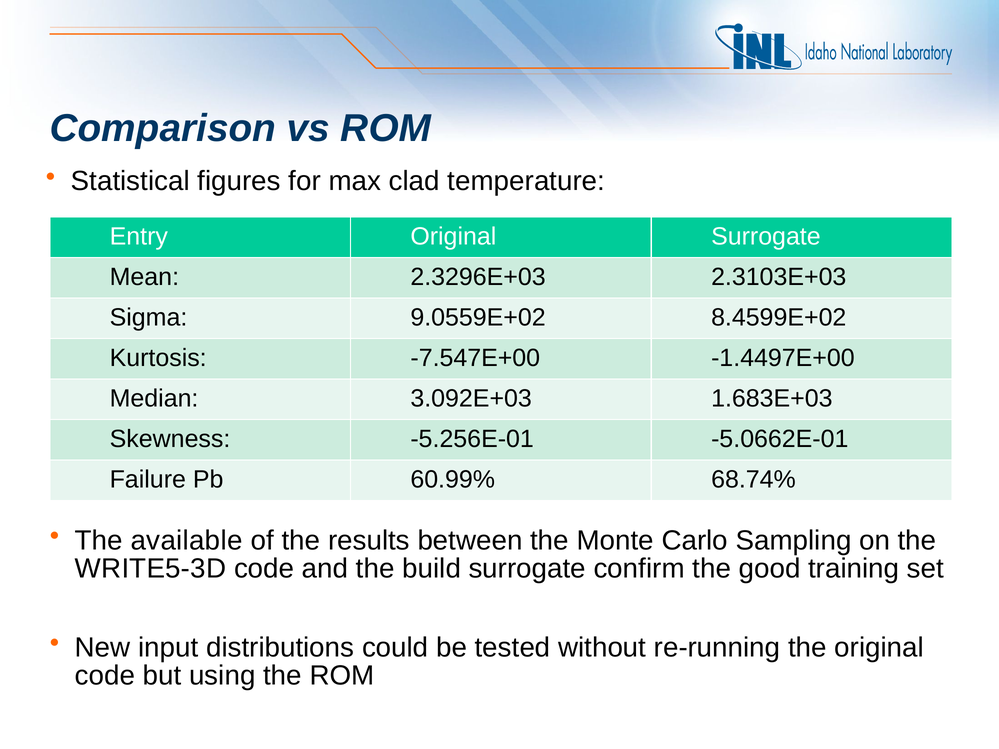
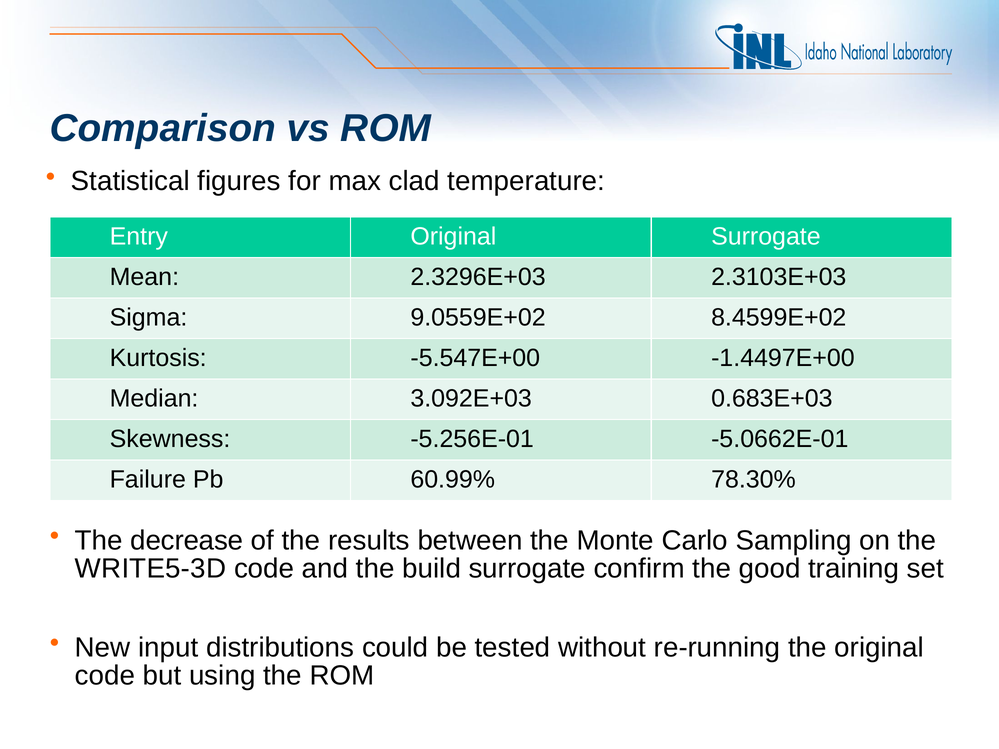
-7.547E+00: -7.547E+00 -> -5.547E+00 (475, 358)
1.683E+03: 1.683E+03 -> 0.683E+03 (772, 398)
68.74%: 68.74% -> 78.30% (753, 479)
available: available -> decrease (187, 541)
